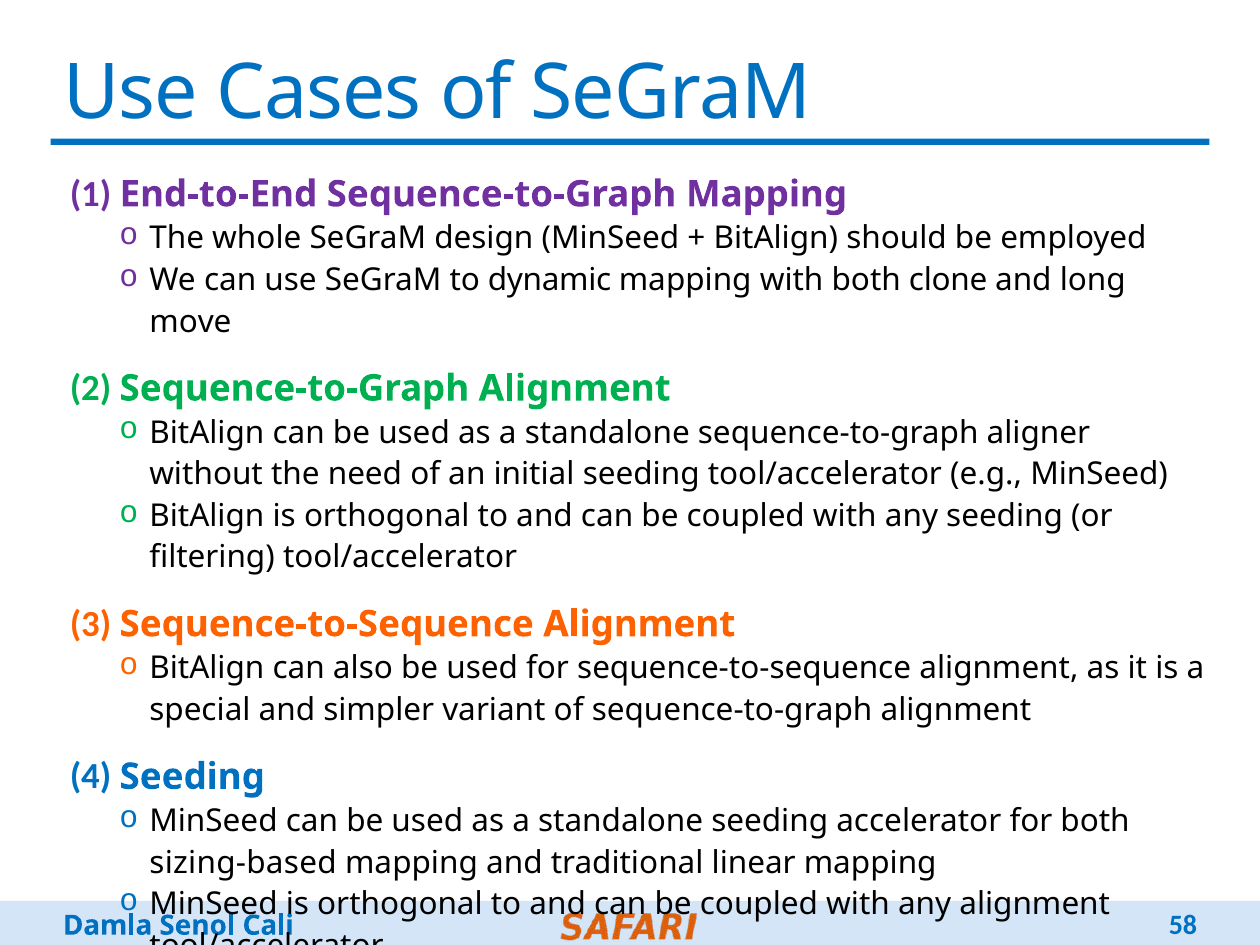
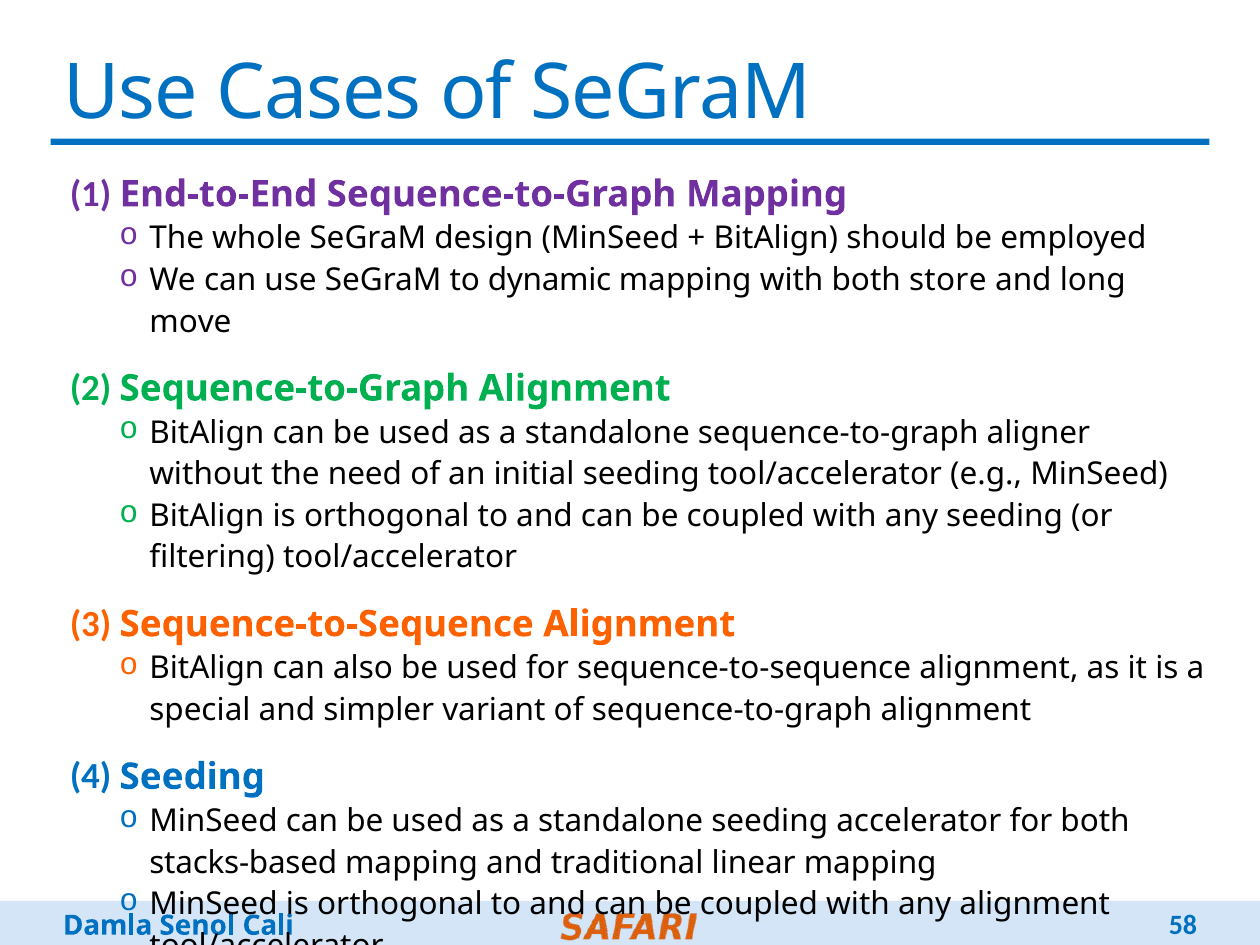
clone: clone -> store (948, 280)
sizing-based: sizing-based -> stacks-based (243, 863)
